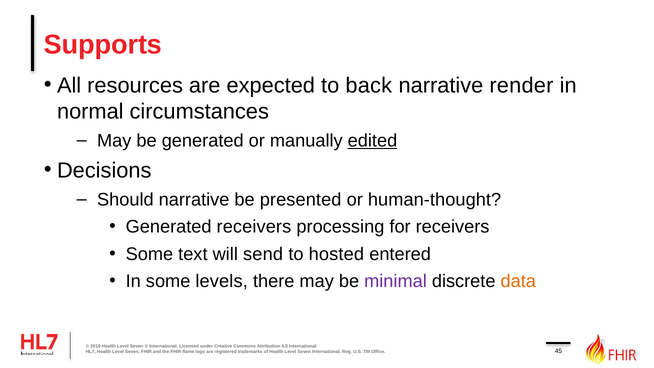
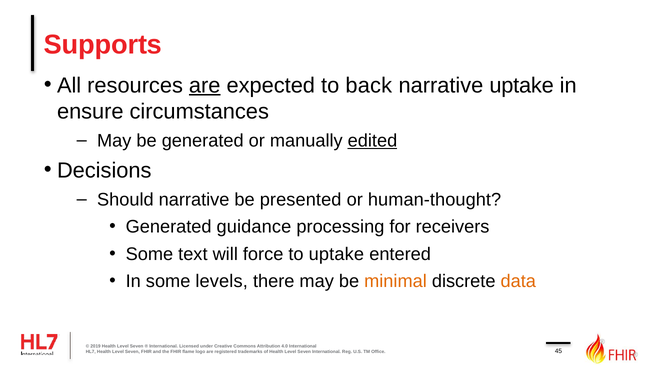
are underline: none -> present (205, 85)
narrative render: render -> uptake (522, 85)
normal: normal -> ensure (90, 112)
Generated receivers: receivers -> guidance (254, 227)
send: send -> force (263, 254)
to hosted: hosted -> uptake (336, 254)
minimal colour: purple -> orange (395, 281)
